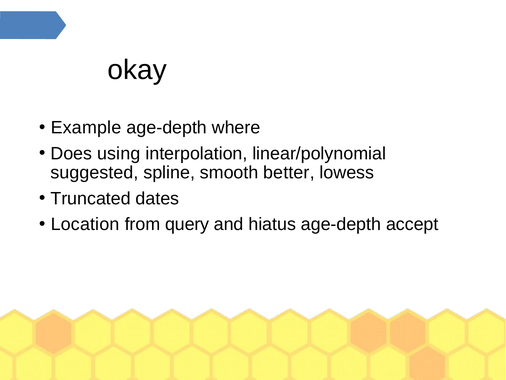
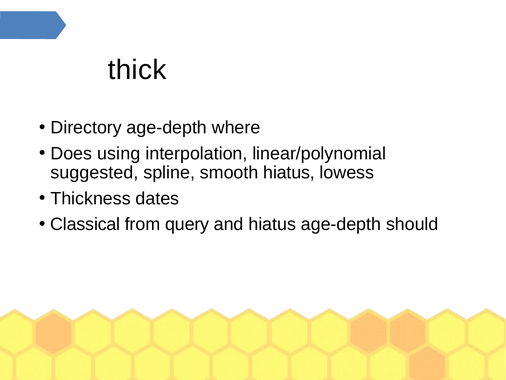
okay: okay -> thick (137, 70)
Example: Example -> Directory (86, 128)
smooth better: better -> hiatus (289, 173)
Truncated: Truncated -> Thickness (91, 198)
Location: Location -> Classical (85, 224)
accept: accept -> should (412, 224)
